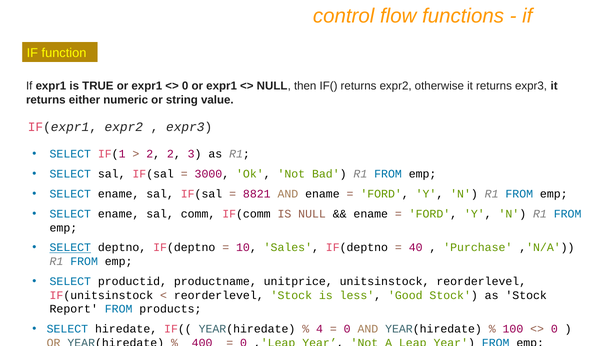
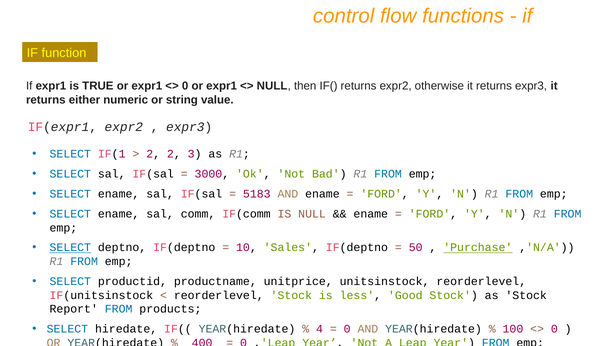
8821: 8821 -> 5183 (257, 194)
40: 40 -> 50 (416, 247)
Purchase underline: none -> present (478, 247)
